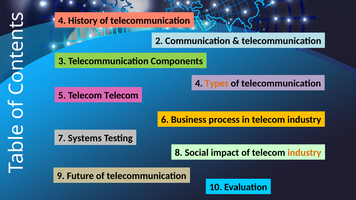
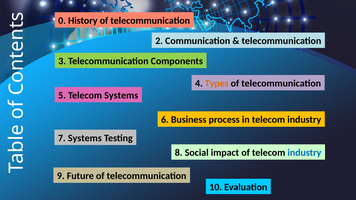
4: 4 -> 0 (62, 21)
Telecom Telecom: Telecom -> Systems (121, 95)
industry colour: orange -> blue (304, 153)
